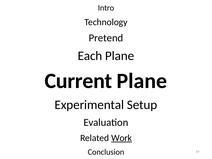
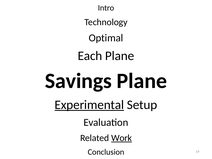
Pretend: Pretend -> Optimal (106, 38)
Current: Current -> Savings (78, 81)
Experimental underline: none -> present (89, 105)
